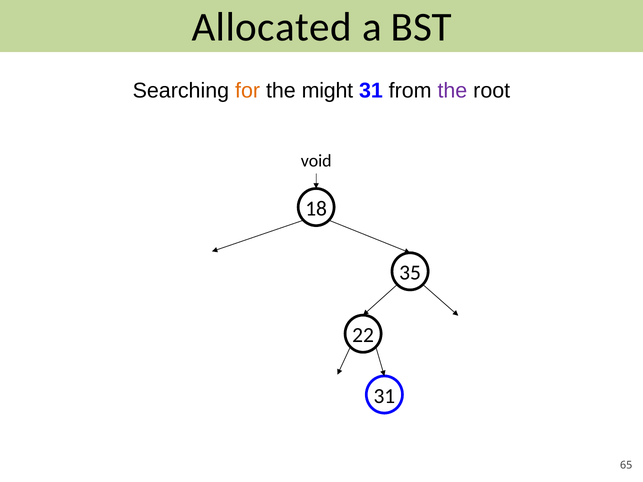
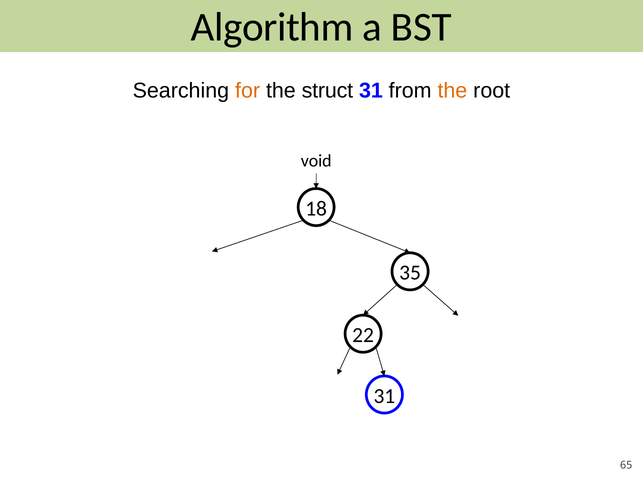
Allocated: Allocated -> Algorithm (272, 27)
might: might -> struct (327, 91)
the colour: purple -> orange (452, 91)
